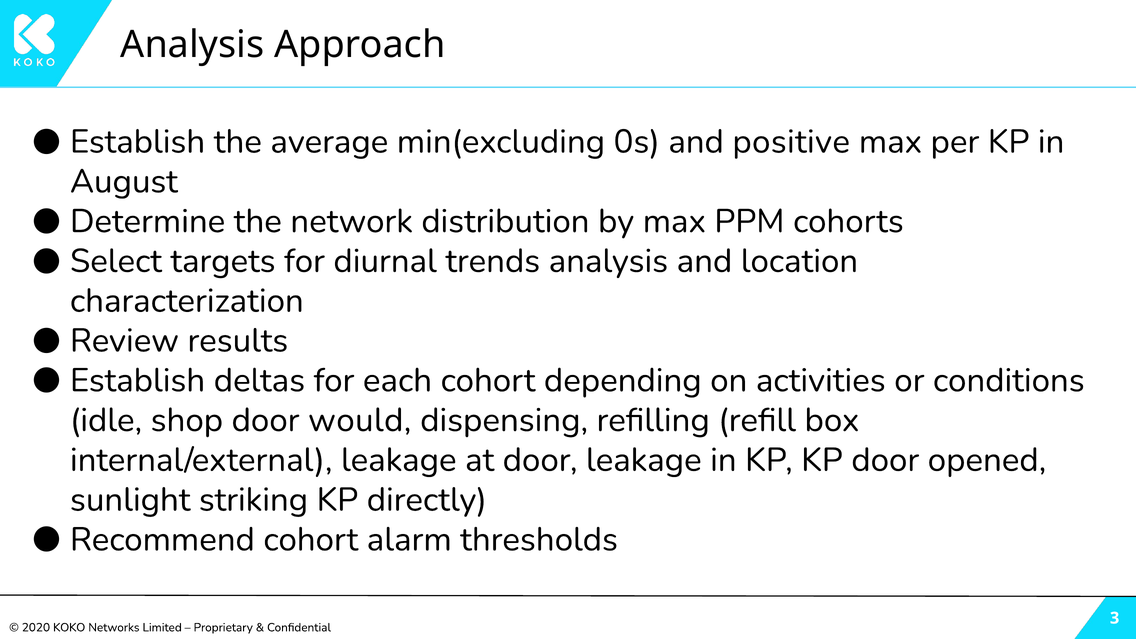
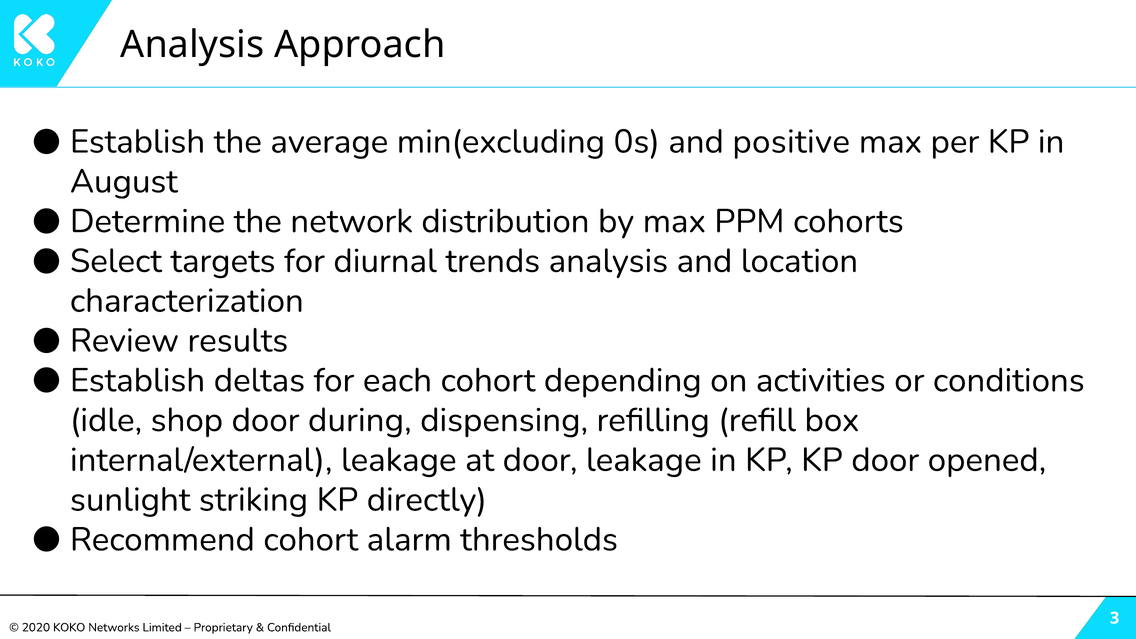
would: would -> during (360, 420)
